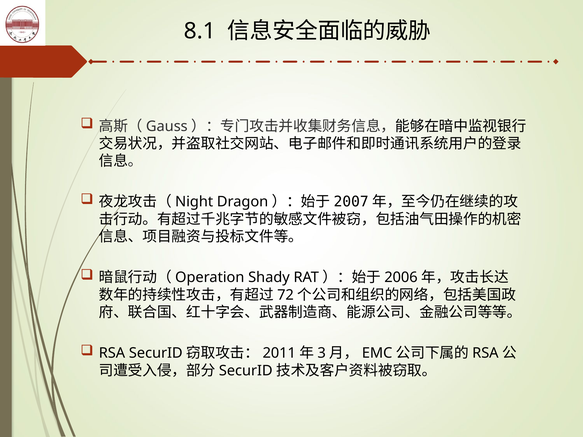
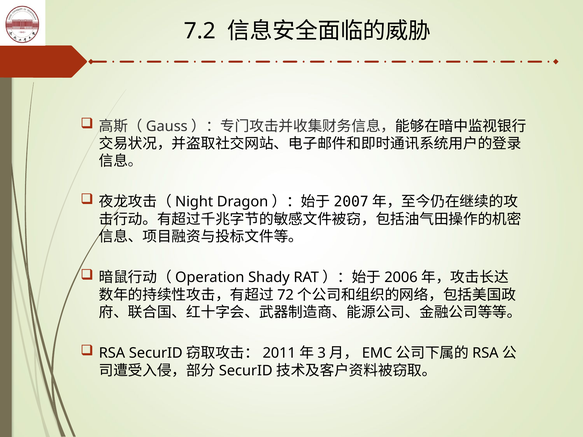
8.1: 8.1 -> 7.2 (200, 31)
